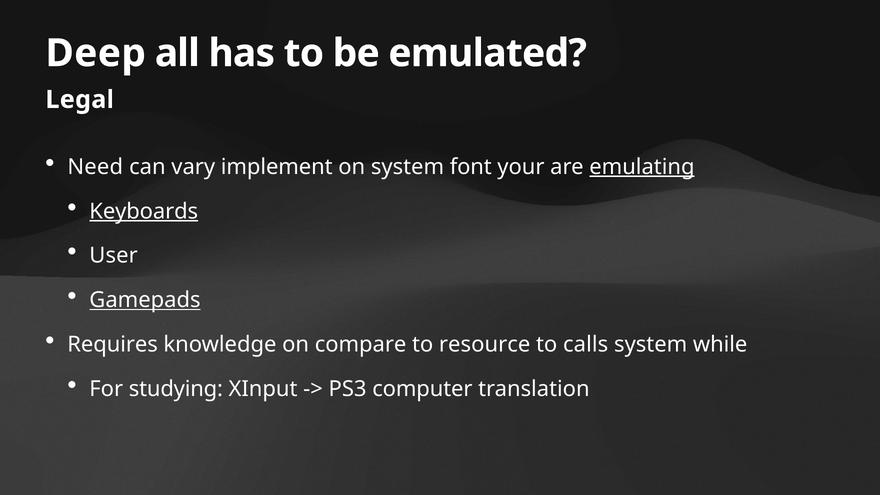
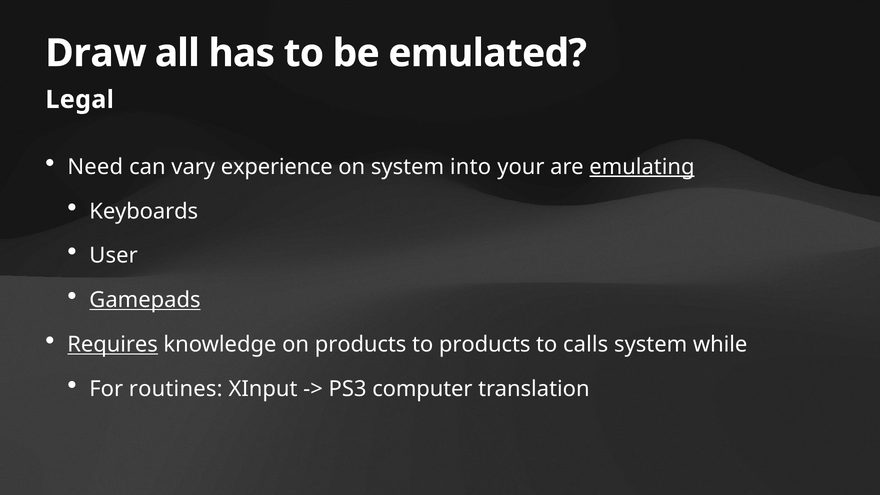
Deep: Deep -> Draw (96, 53)
implement: implement -> experience (277, 167)
font: font -> into (471, 167)
Keyboards underline: present -> none (144, 211)
Requires underline: none -> present (113, 344)
on compare: compare -> products (361, 344)
to resource: resource -> products (485, 344)
studying: studying -> routines (176, 389)
